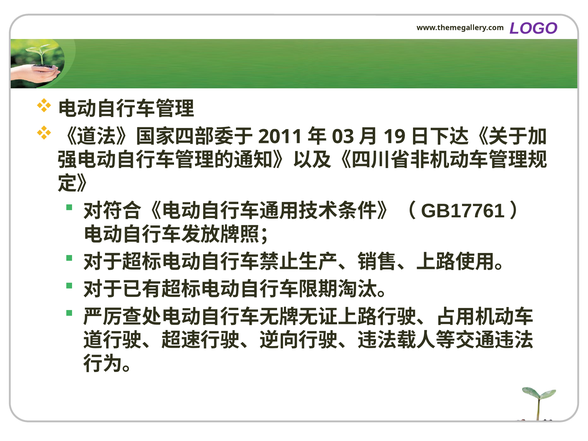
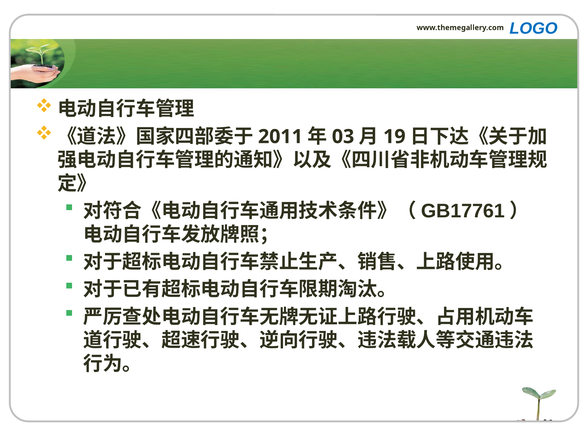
LOGO colour: purple -> blue (534, 29)
